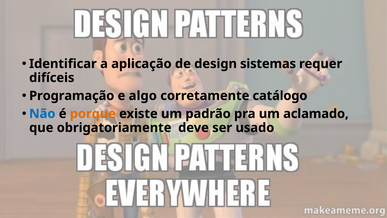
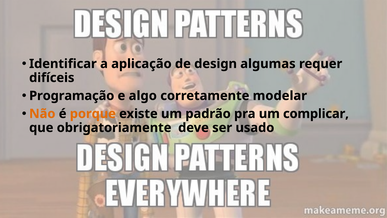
sistemas: sistemas -> algumas (268, 64)
catálogo: catálogo -> modelar (280, 96)
Não colour: blue -> orange (42, 114)
aclamado: aclamado -> complicar (316, 114)
